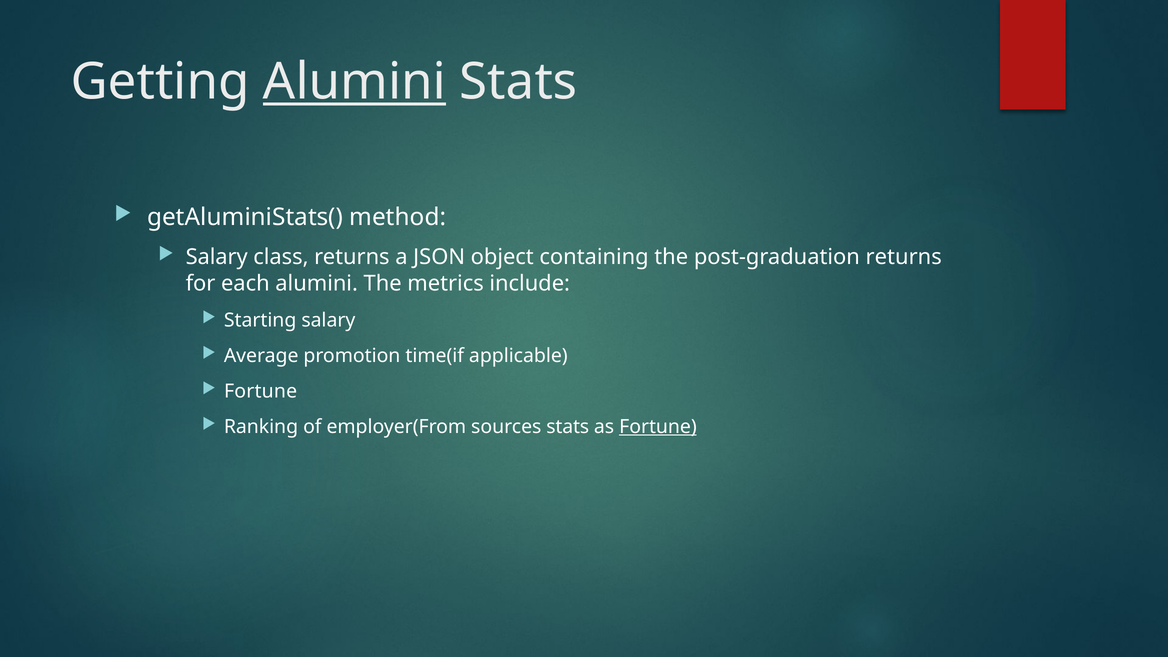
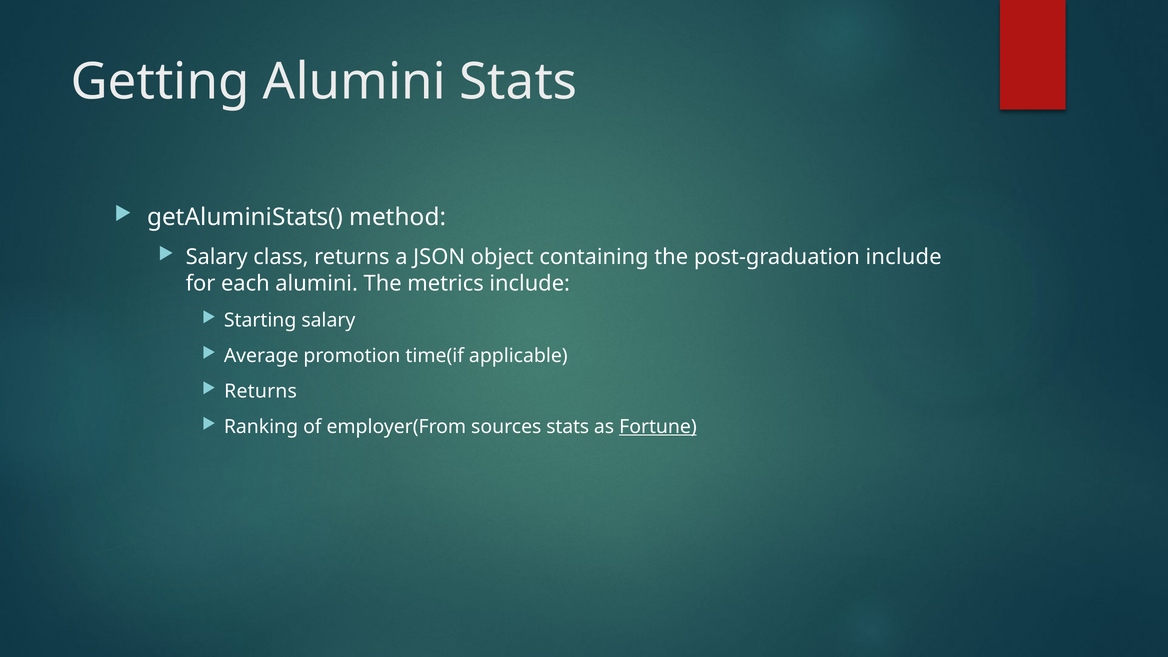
Alumini underline: present -> none (354, 82)
post-graduation returns: returns -> include (904, 257)
Fortune: Fortune -> Returns (261, 391)
